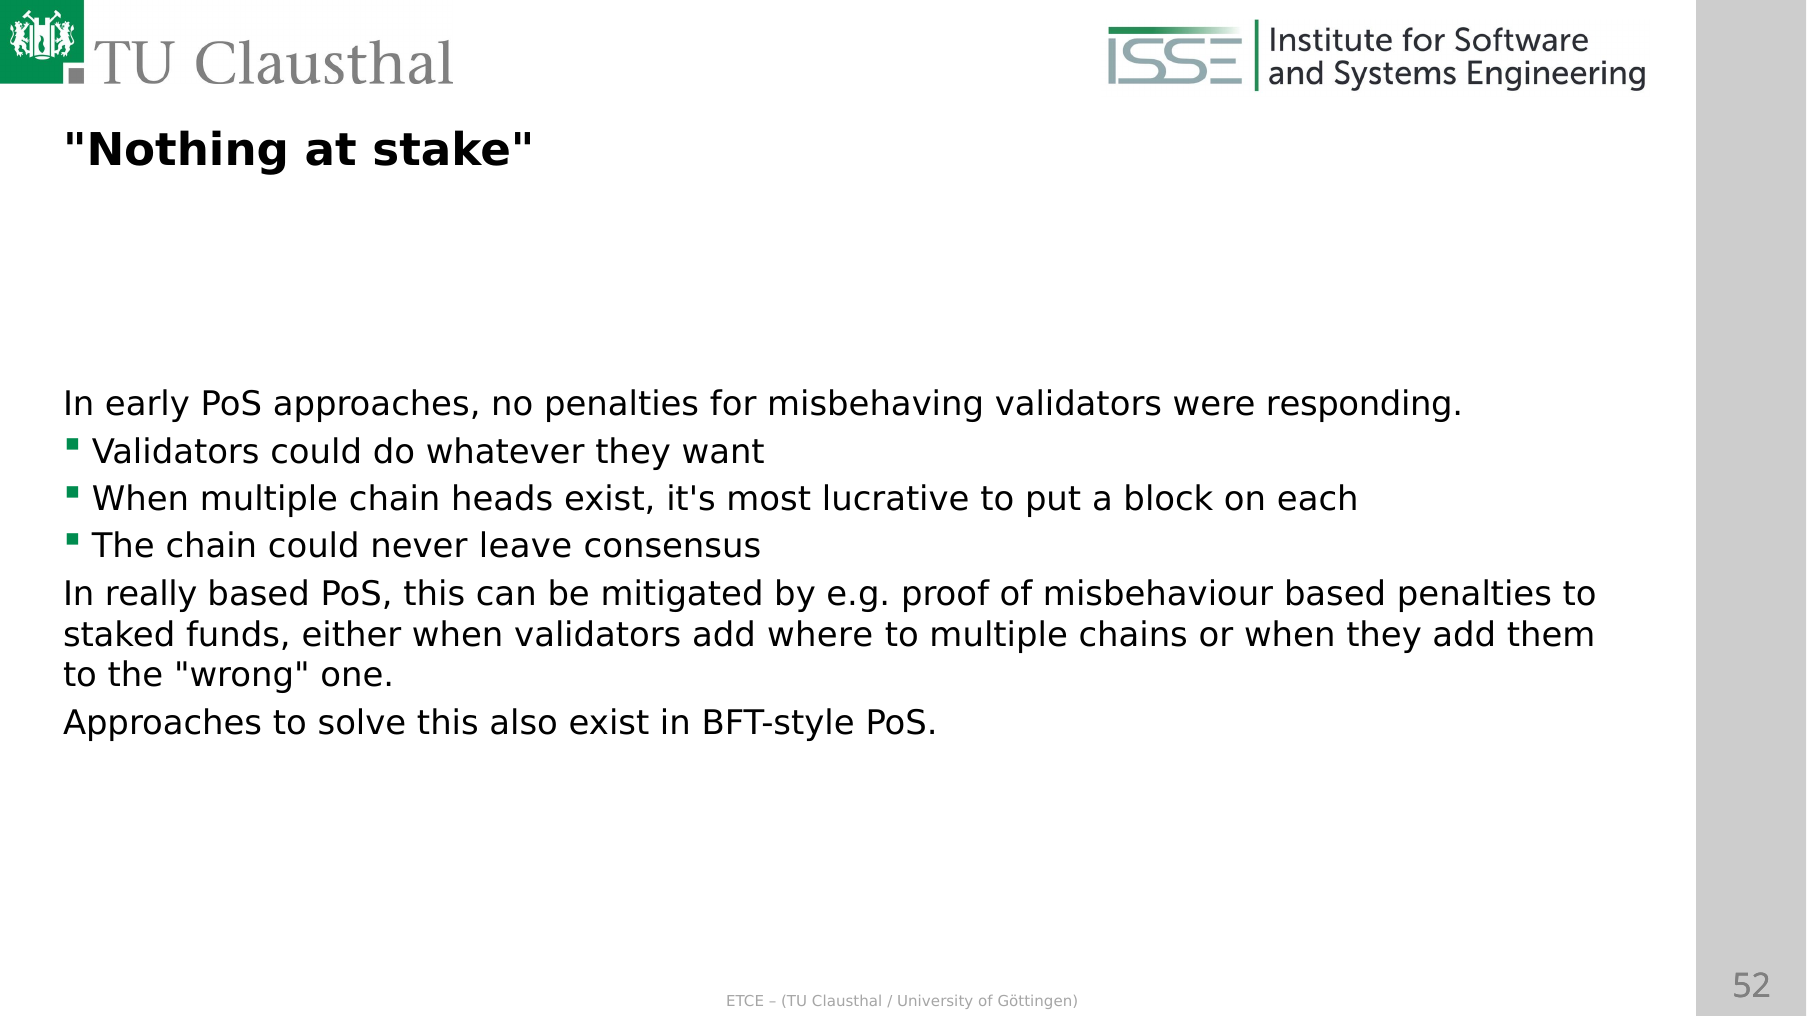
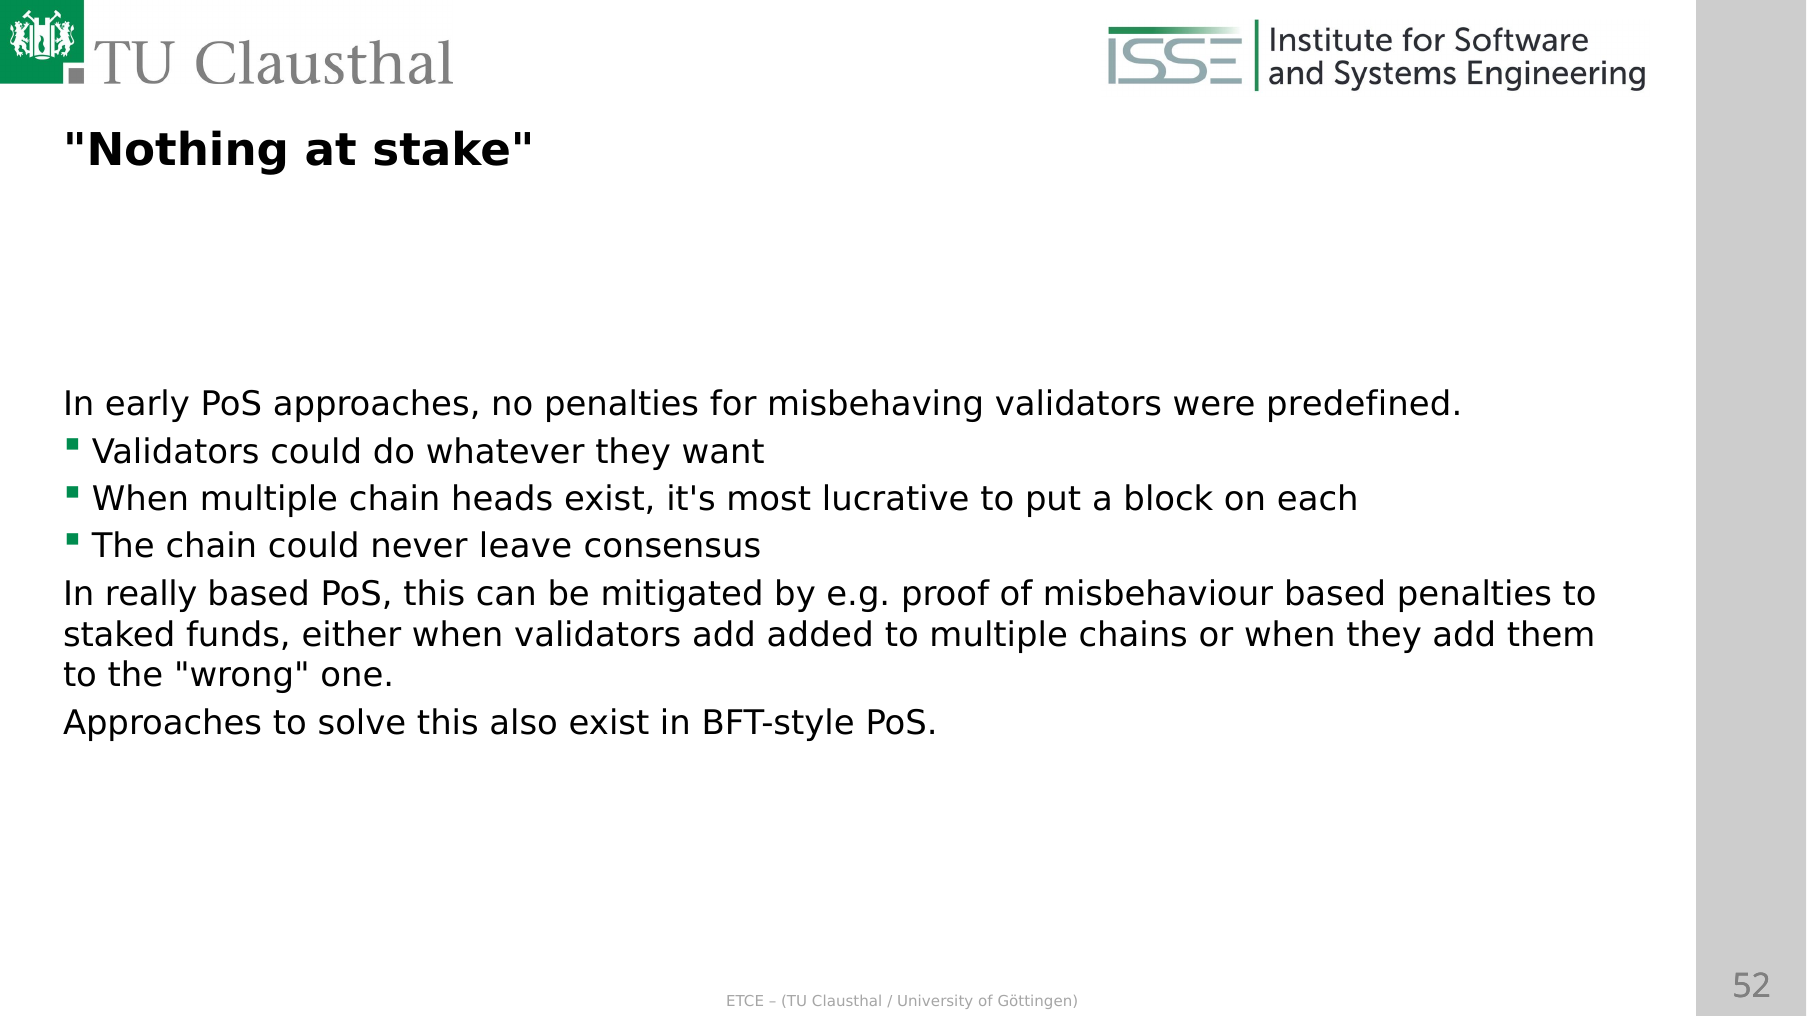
responding: responding -> predefined (1364, 404)
where: where -> added (820, 635)
